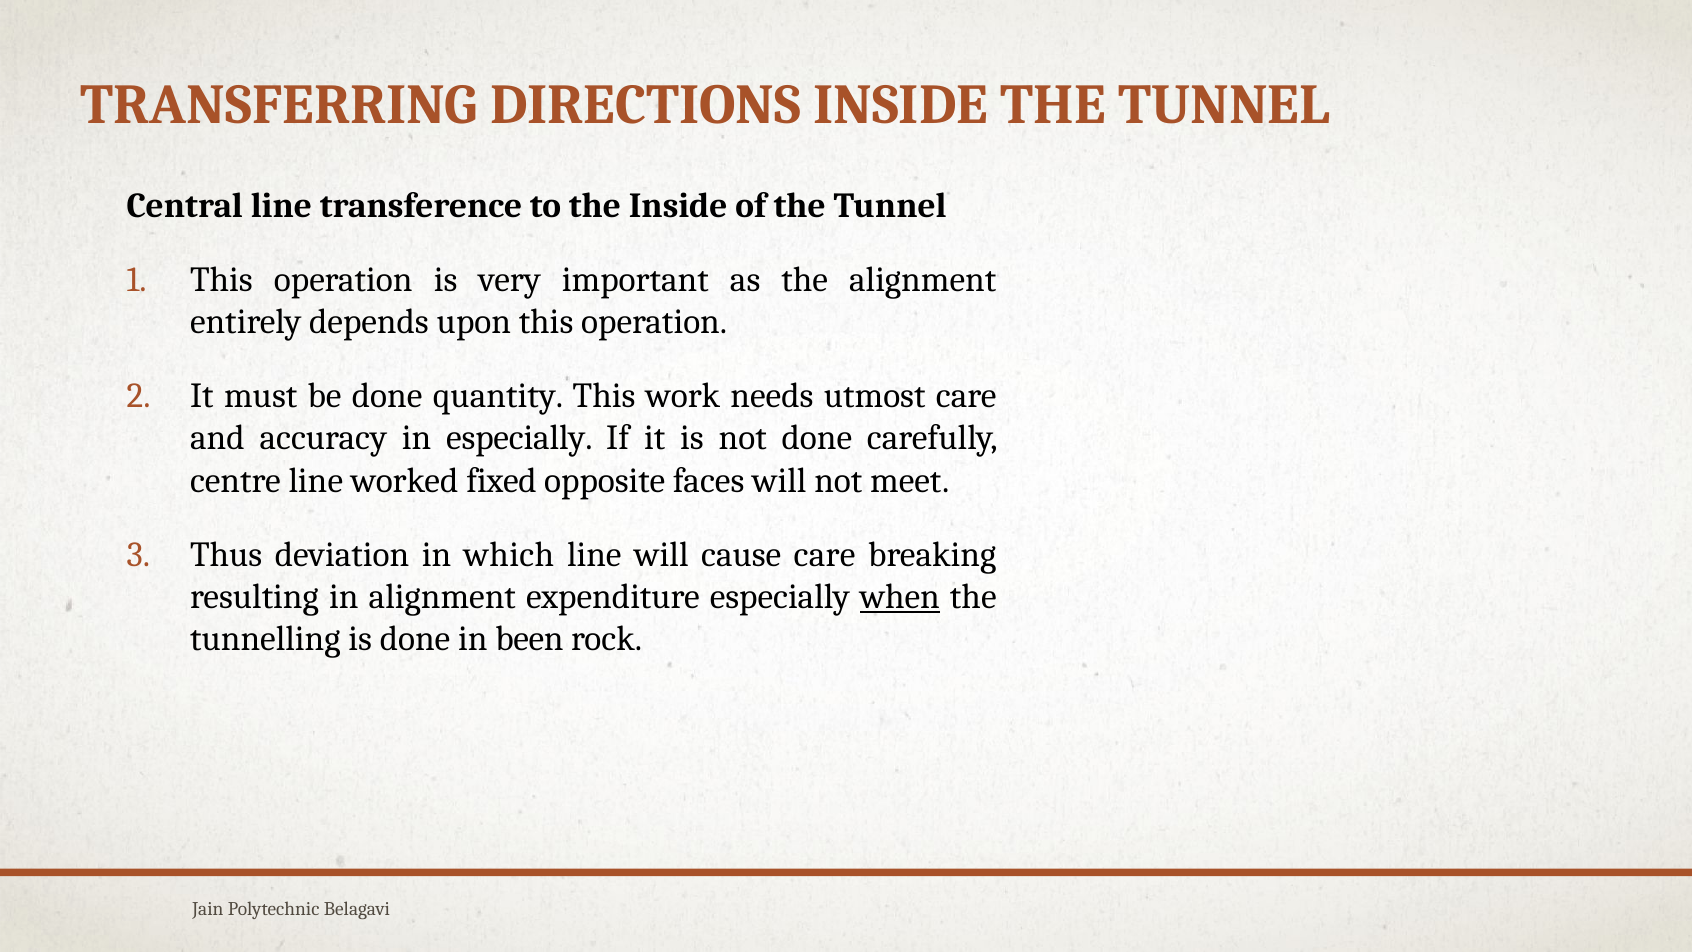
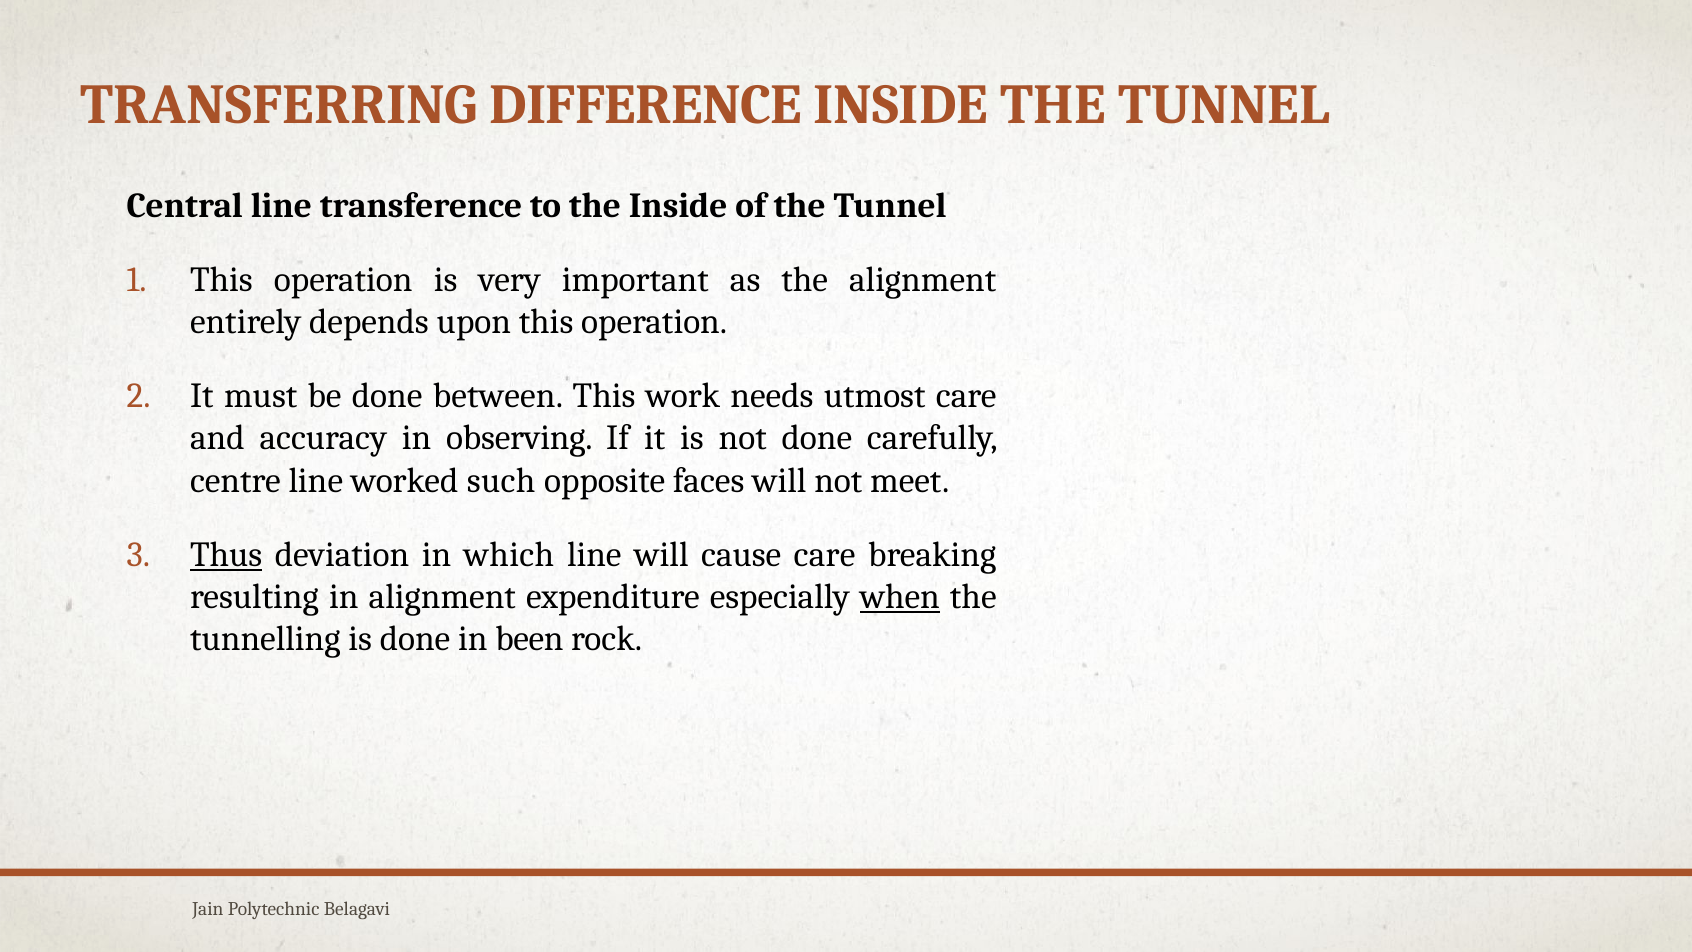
DIRECTIONS: DIRECTIONS -> DIFFERENCE (646, 105)
quantity: quantity -> between (498, 396)
in especially: especially -> observing (519, 438)
fixed: fixed -> such (501, 480)
Thus underline: none -> present (226, 554)
